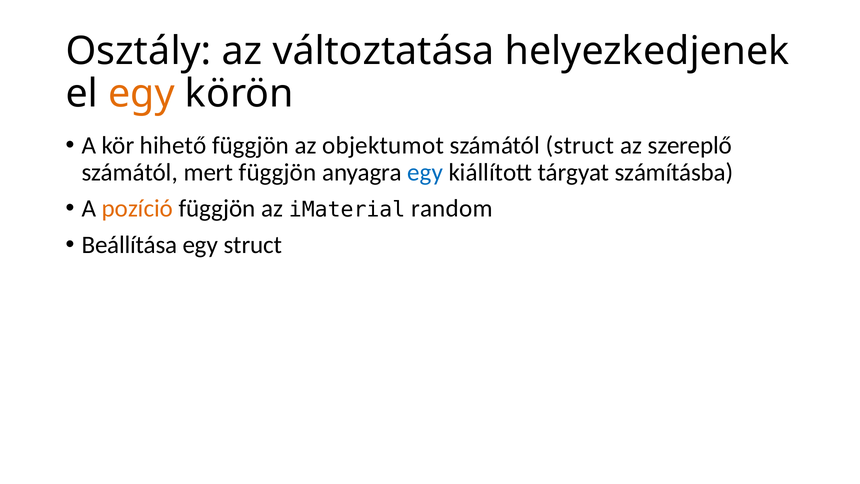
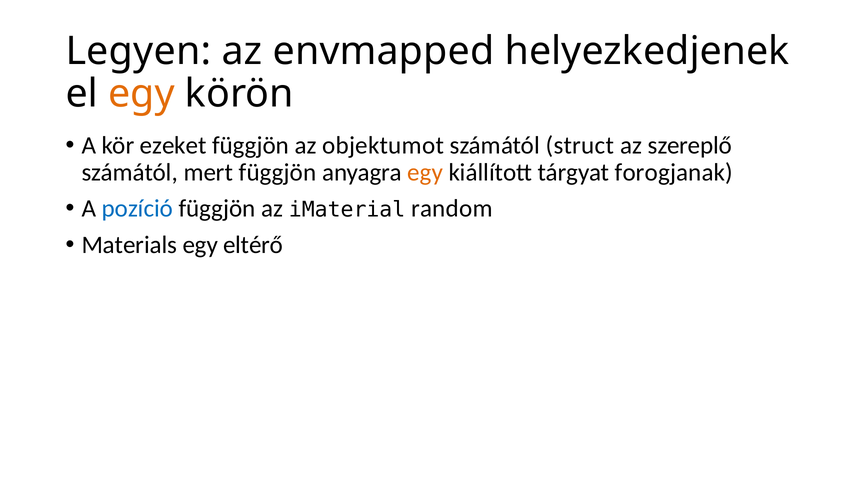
Osztály: Osztály -> Legyen (138, 51)
változtatása: változtatása -> envmapped (384, 51)
hihető: hihető -> ezeket (173, 145)
egy colour: blue -> orange (425, 172)
számításba: számításba -> forogjanak (674, 172)
pozíció colour: orange -> blue (137, 209)
Beállítása: Beállítása -> Materials (129, 245)
egy struct: struct -> eltérő (253, 245)
